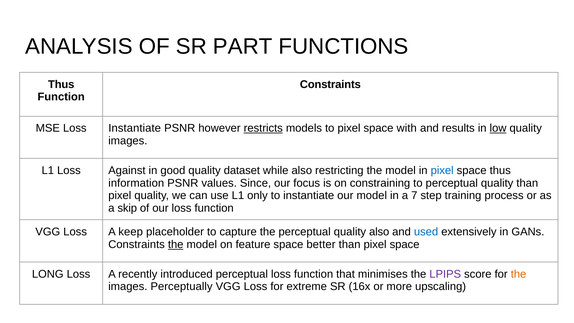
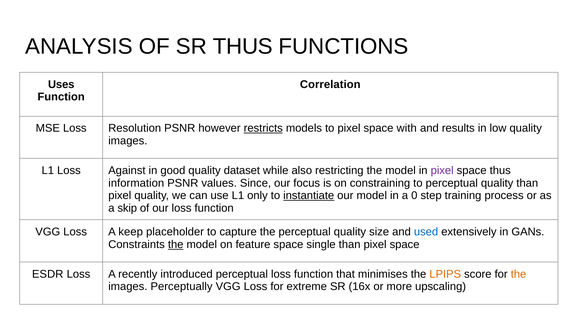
SR PART: PART -> THUS (243, 46)
Thus: Thus -> Uses (61, 84)
Constraints: Constraints -> Correlation (330, 84)
Loss Instantiate: Instantiate -> Resolution (135, 128)
low underline: present -> none (498, 128)
pixel colour: blue -> purple (442, 170)
instantiate underline: none -> present (309, 196)
7: 7 -> 0 (414, 196)
quality also: also -> size (379, 232)
better: better -> single (321, 244)
LONG: LONG -> ESDR (48, 274)
LPIPS colour: purple -> orange (445, 274)
